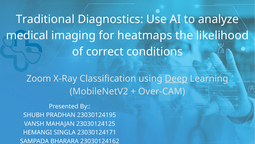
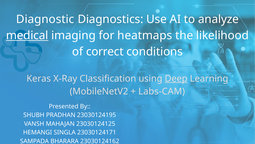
Traditional: Traditional -> Diagnostic (45, 19)
medical underline: none -> present (27, 35)
Zoom: Zoom -> Keras (39, 78)
Over-CAM: Over-CAM -> Labs-CAM (162, 91)
